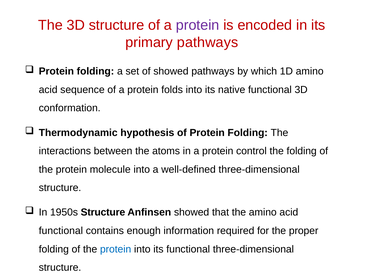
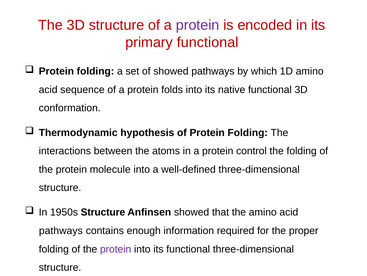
primary pathways: pathways -> functional (208, 42)
functional: functional -> pathways (61, 230)
protein colour: blue -> purple (116, 248)
